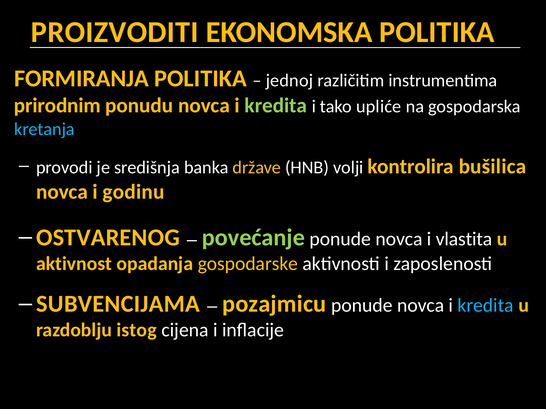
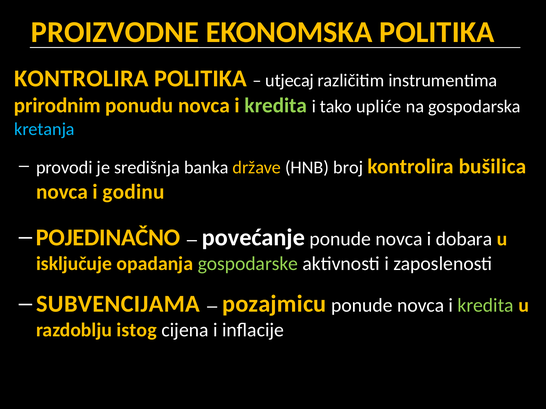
PROIZVODITI: PROIZVODITI -> PROIZVODNE (115, 32)
FORMIRANJA: FORMIRANJA -> KONTROLIRA (81, 79)
jednoj: jednoj -> utjecaj (290, 81)
volji: volji -> broj (348, 168)
OSTVARENOG: OSTVARENOG -> POJEDINAČNO (108, 238)
povećanje colour: light green -> white (253, 238)
vlastita: vlastita -> dobara (464, 239)
aktivnost: aktivnost -> isključuje (74, 264)
gospodarske colour: yellow -> light green (248, 264)
kredita colour: light blue -> light green (486, 306)
